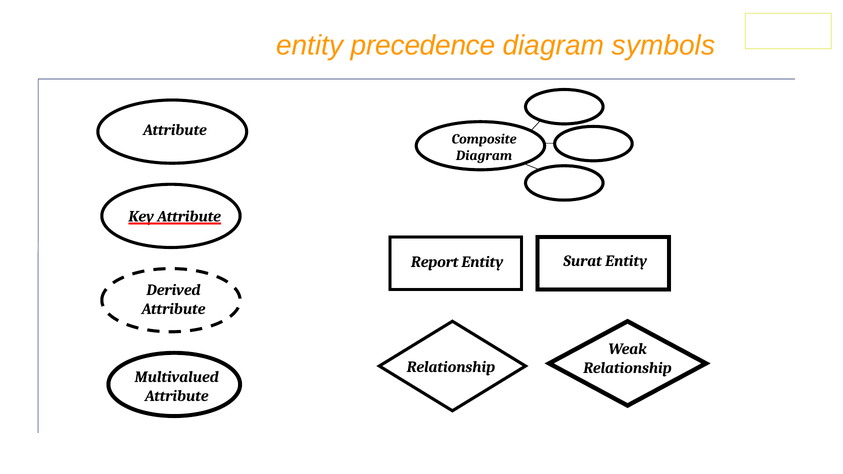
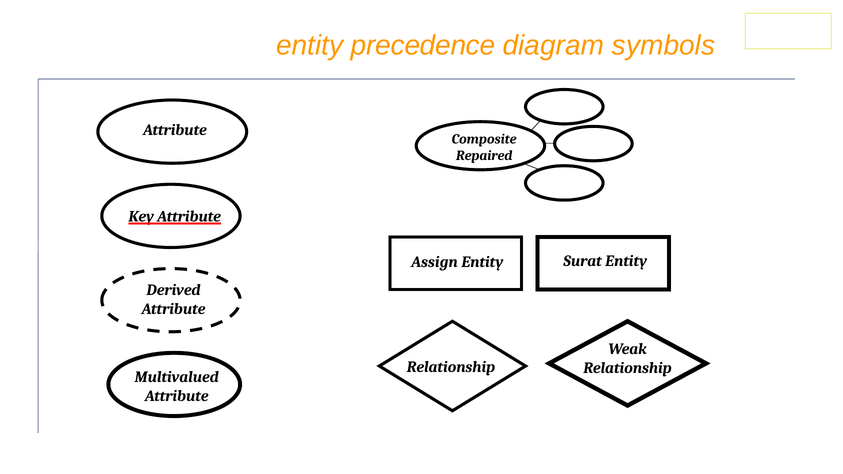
Diagram: Diagram -> Repaired (484, 156)
Report: Report -> Assign (434, 262)
